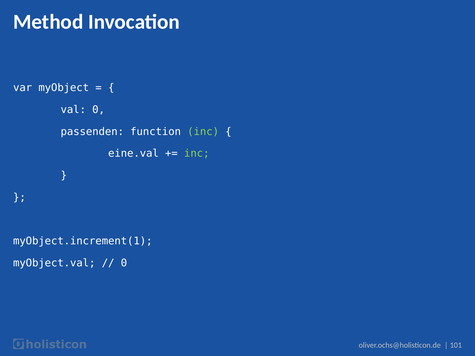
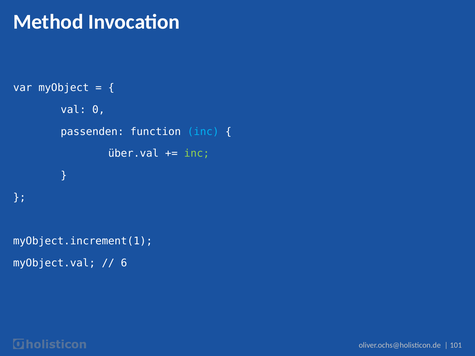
inc colour: light green -> light blue (203, 132)
eine.val: eine.val -> über.val (133, 154)
0: 0 -> 6 (124, 263)
